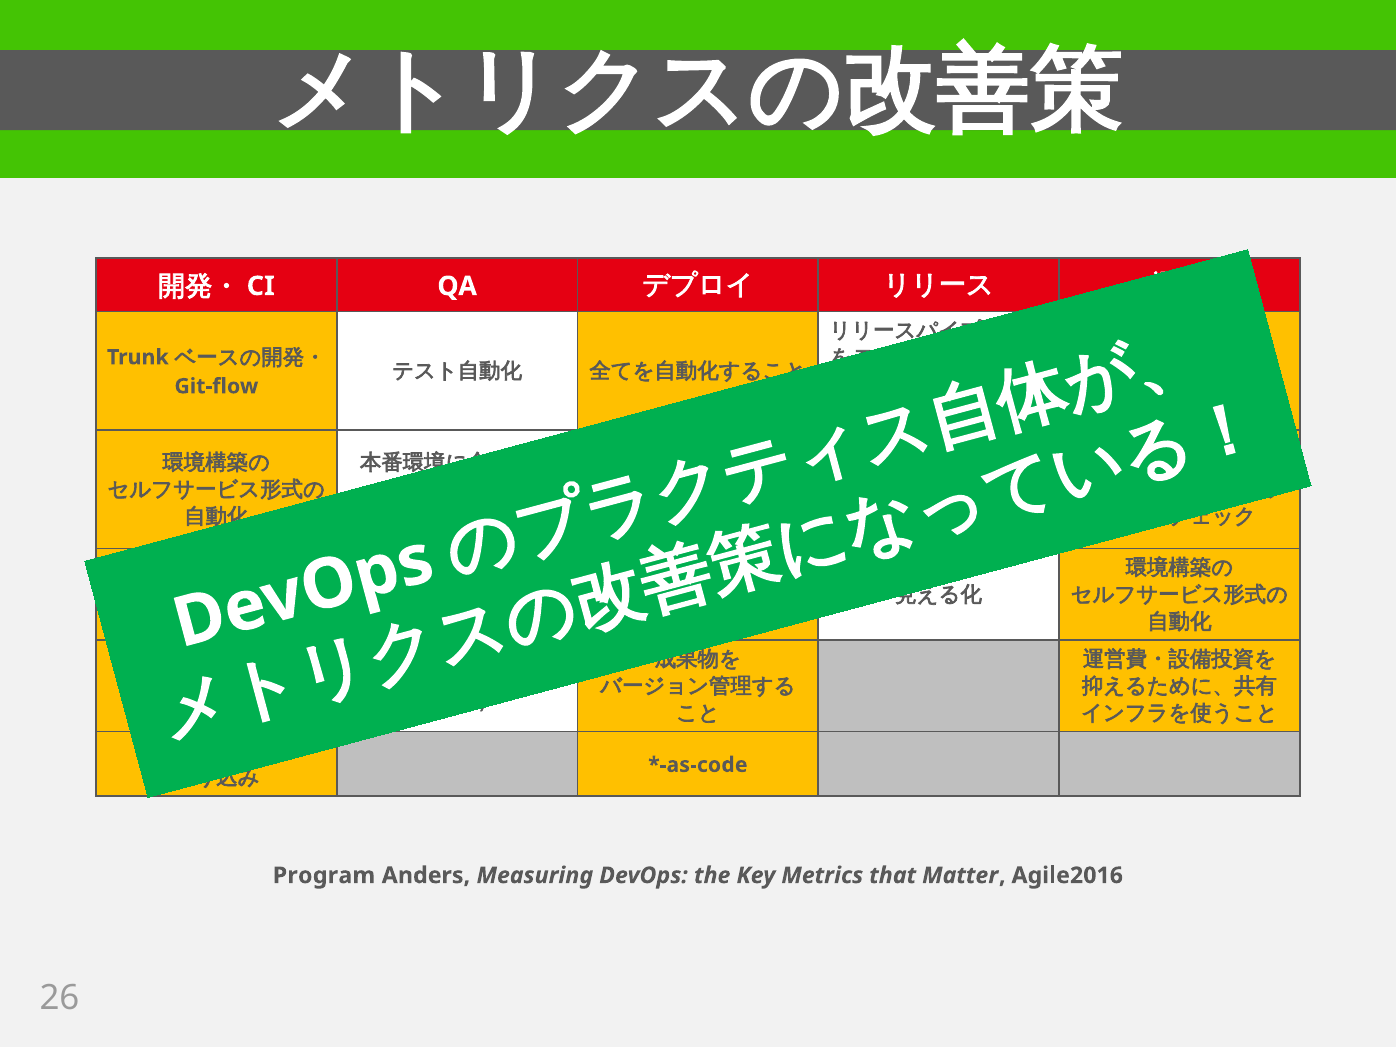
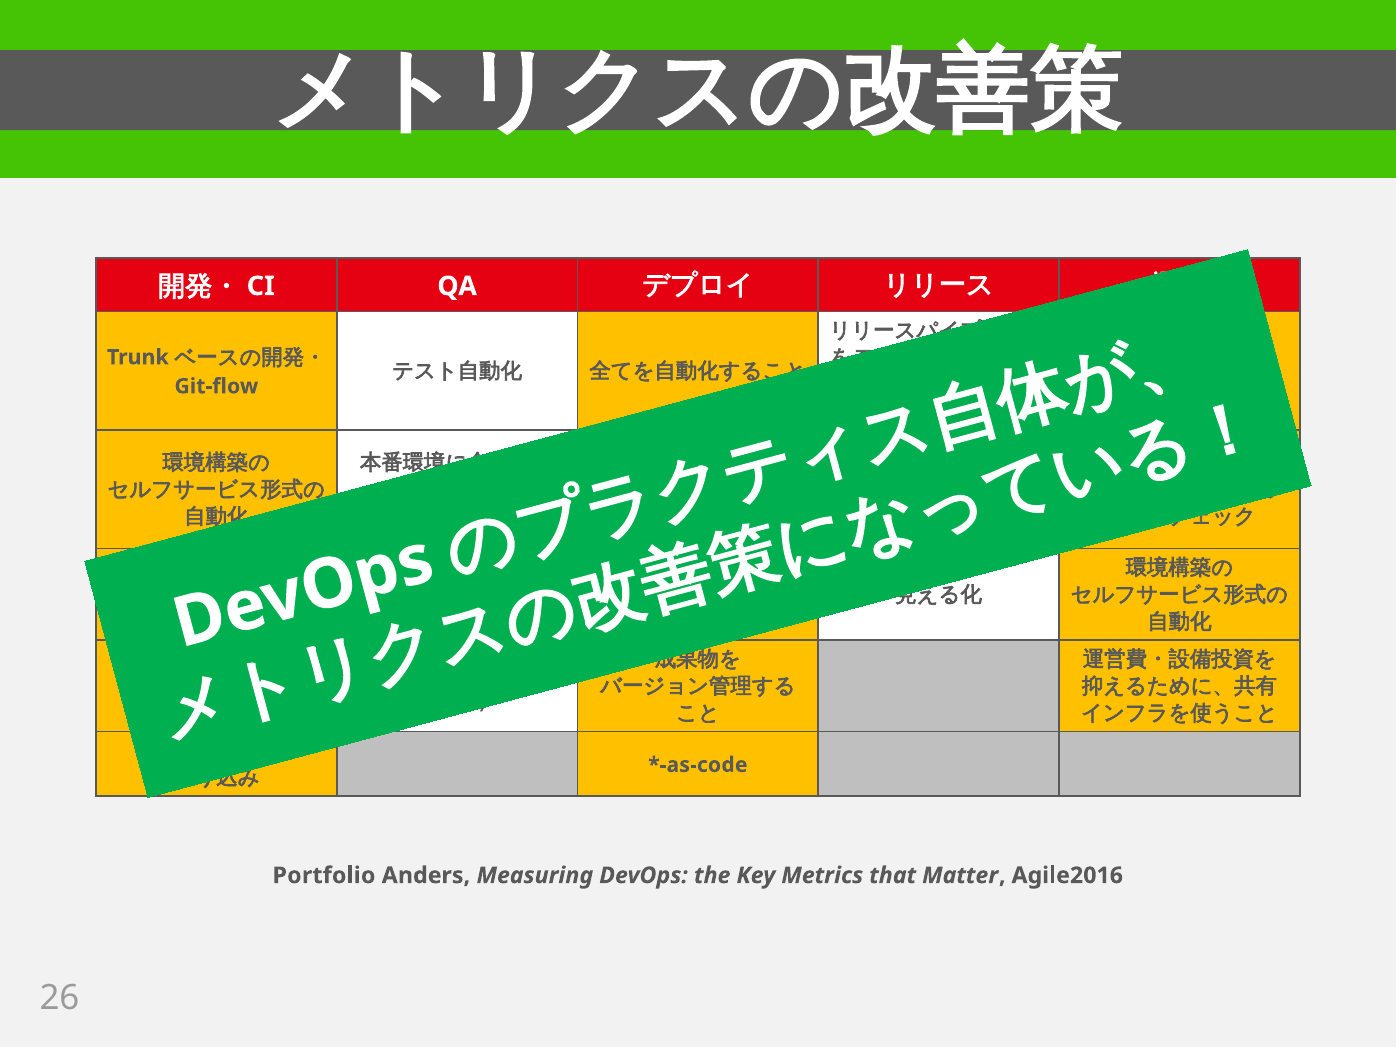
Program: Program -> Portfolio (324, 875)
